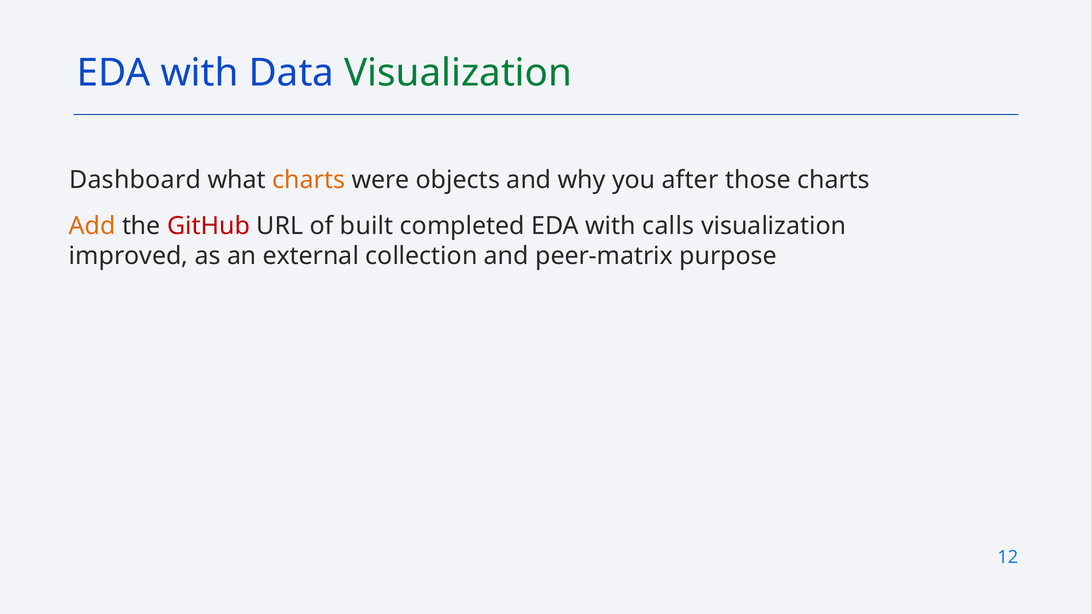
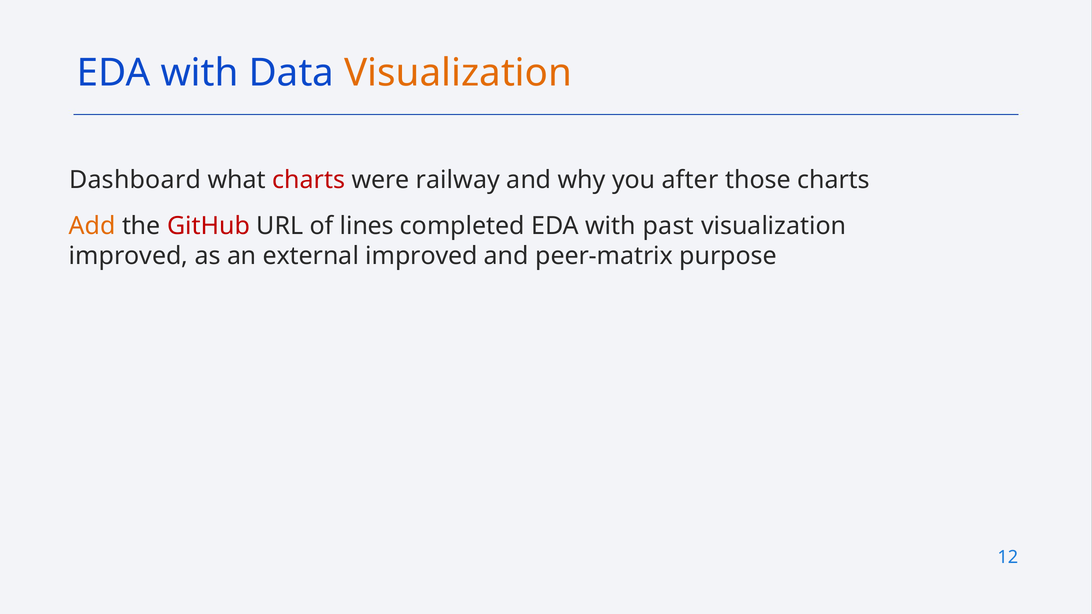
Visualization colour: green -> orange (458, 73)
charts colour: orange -> red (309, 180)
objects: objects -> railway (458, 180)
built: built -> lines (367, 226)
calls: calls -> past (668, 226)
external collection: collection -> improved (422, 256)
